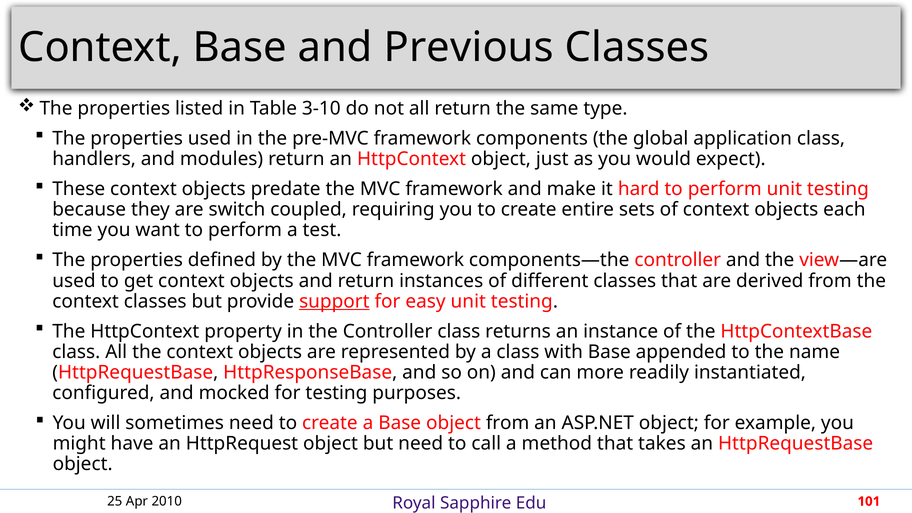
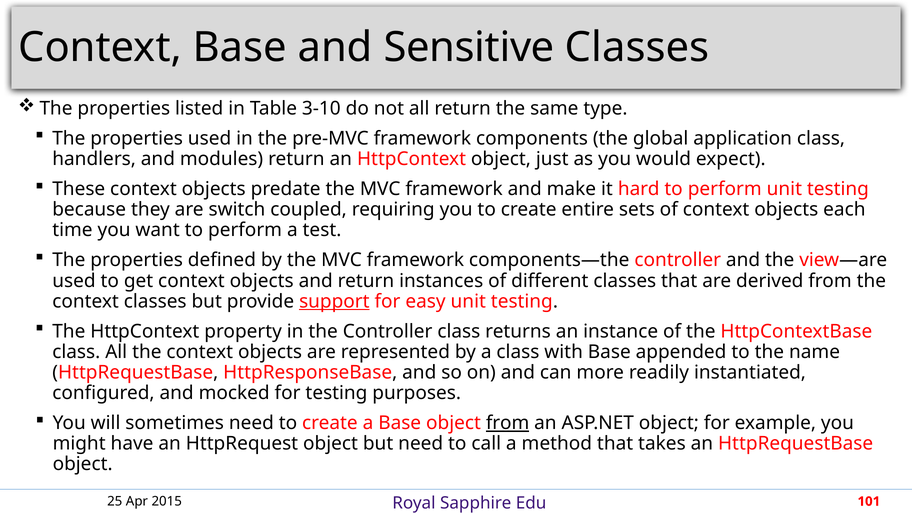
Previous: Previous -> Sensitive (469, 48)
from underline: none -> present (508, 423)
2010: 2010 -> 2015 (167, 501)
